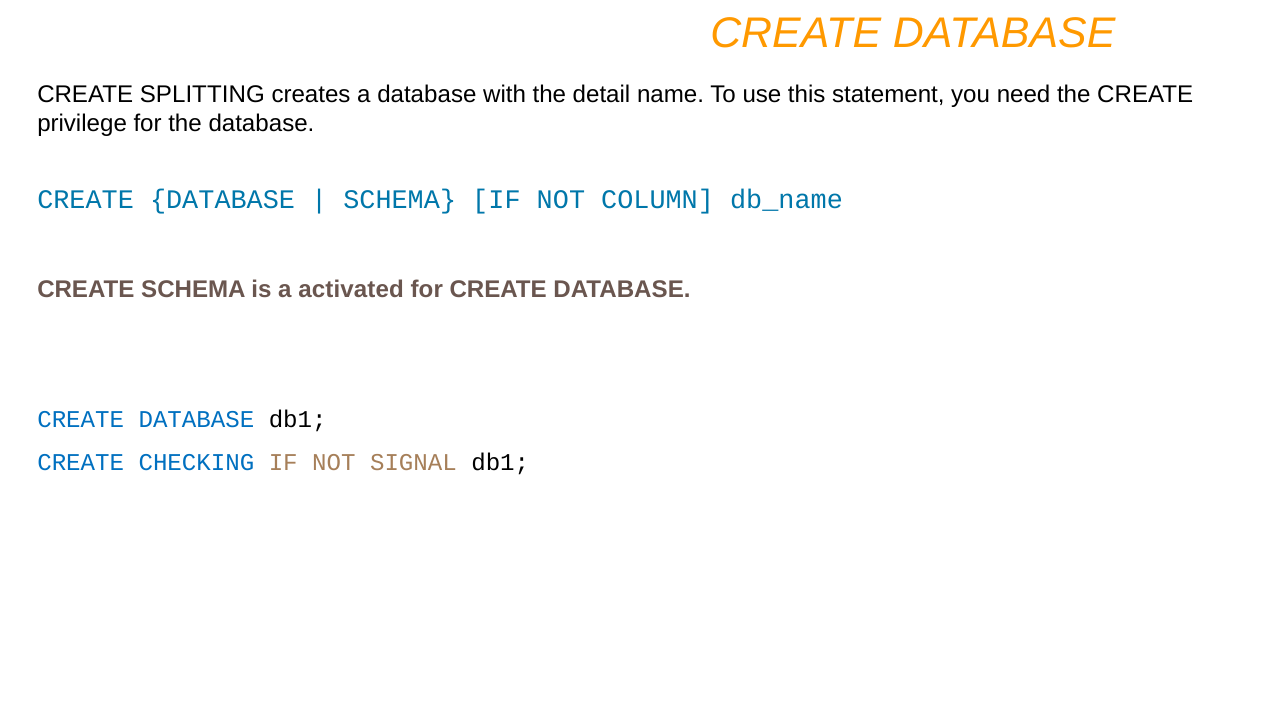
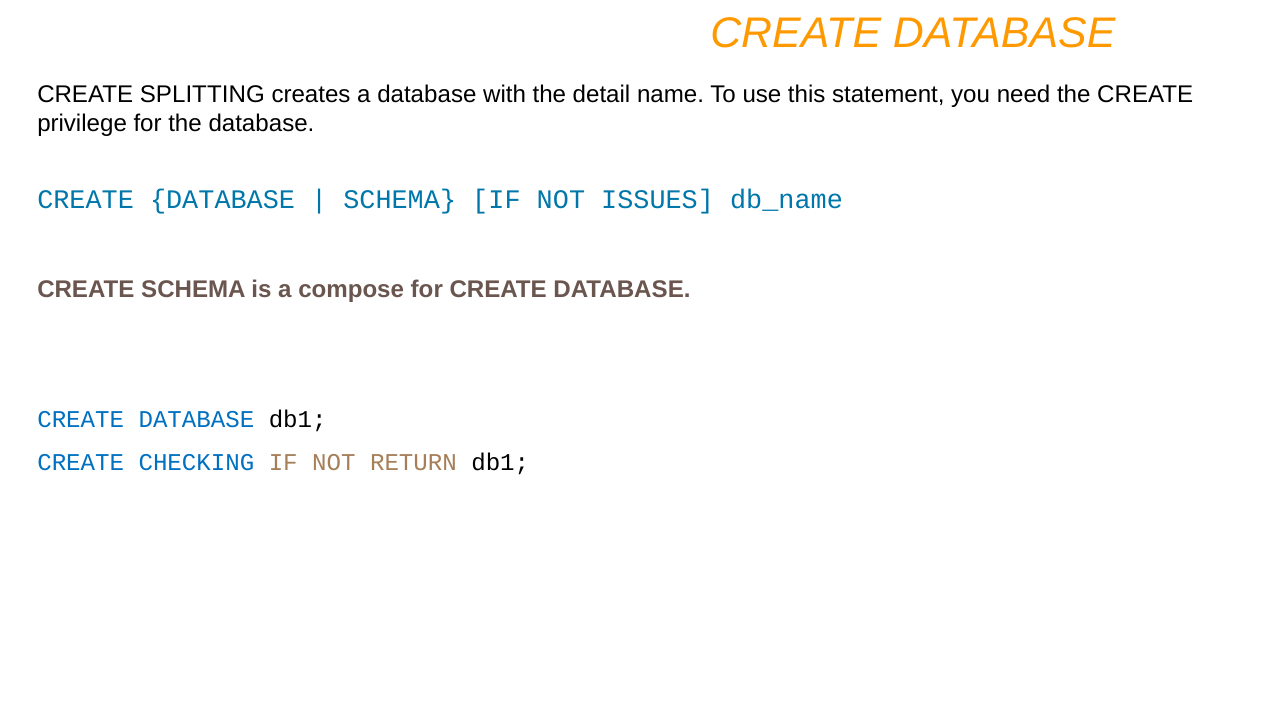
COLUMN: COLUMN -> ISSUES (658, 200)
activated: activated -> compose (351, 290)
SIGNAL: SIGNAL -> RETURN (413, 463)
